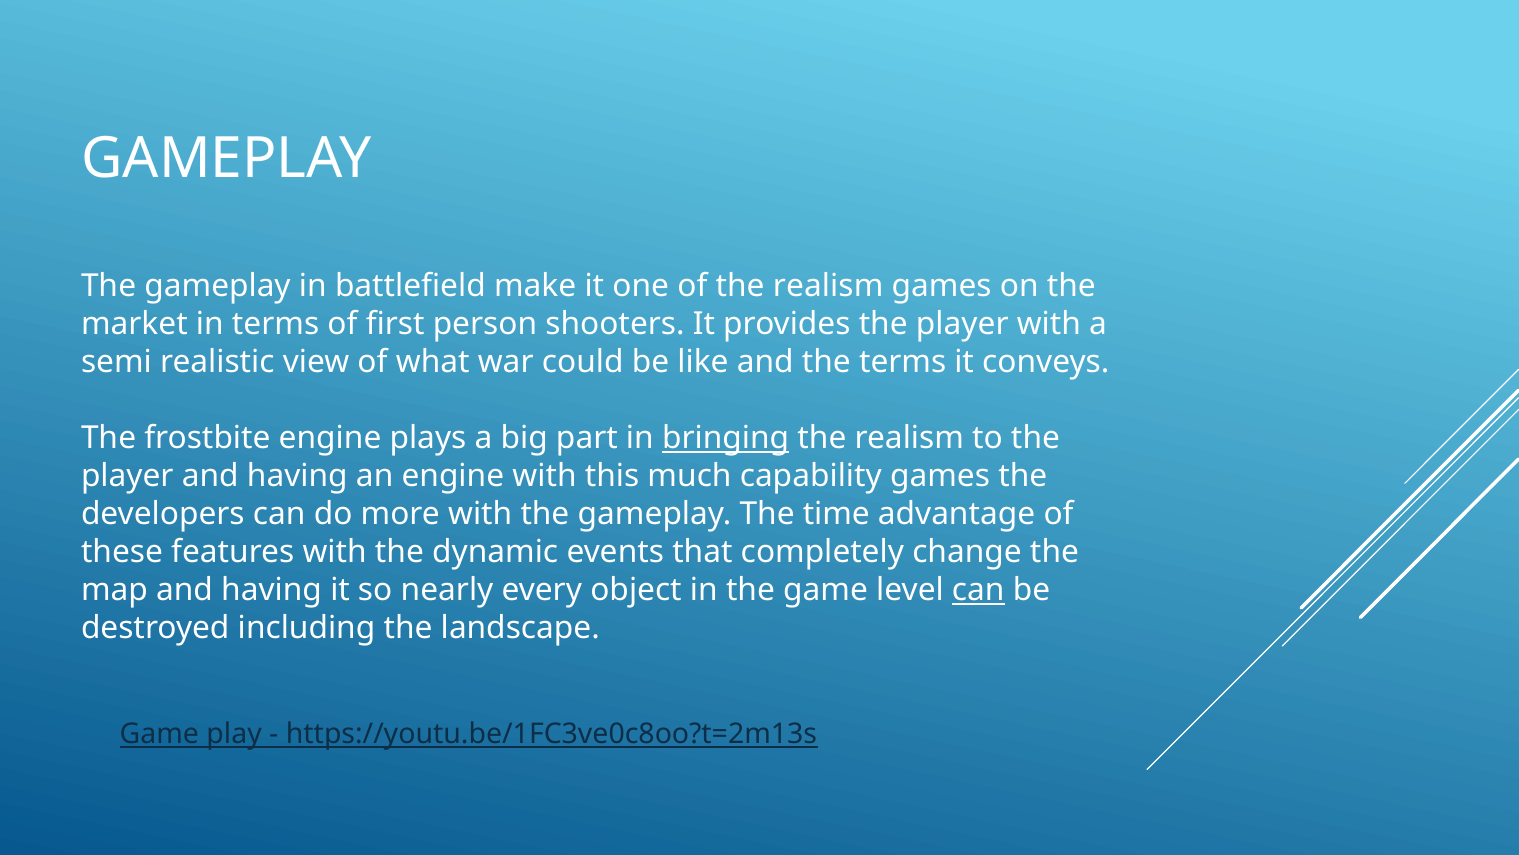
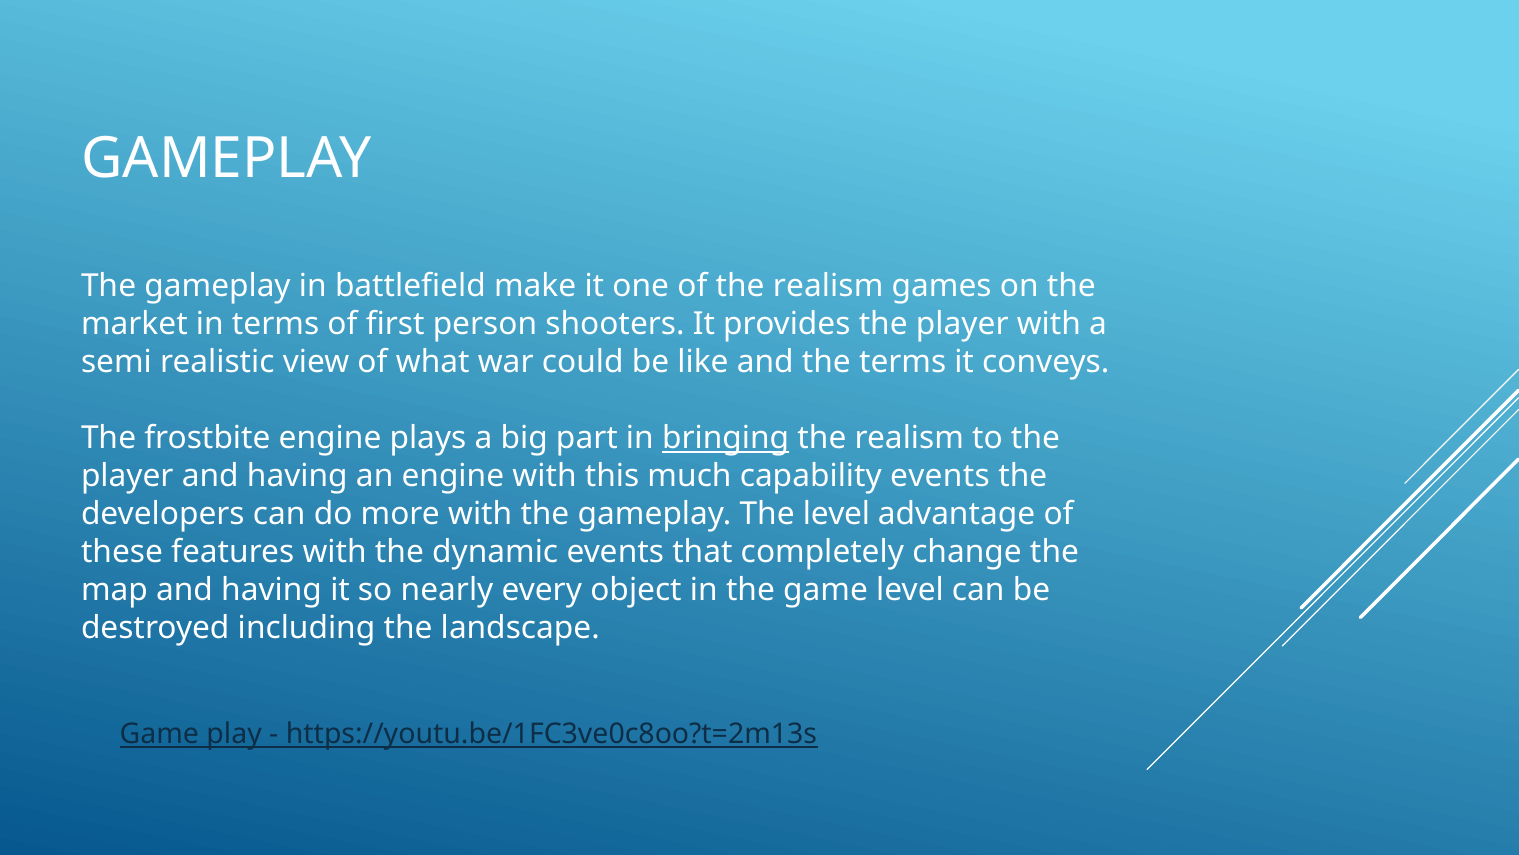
capability games: games -> events (940, 476)
The time: time -> level (836, 514)
can underline: present -> none (978, 590)
